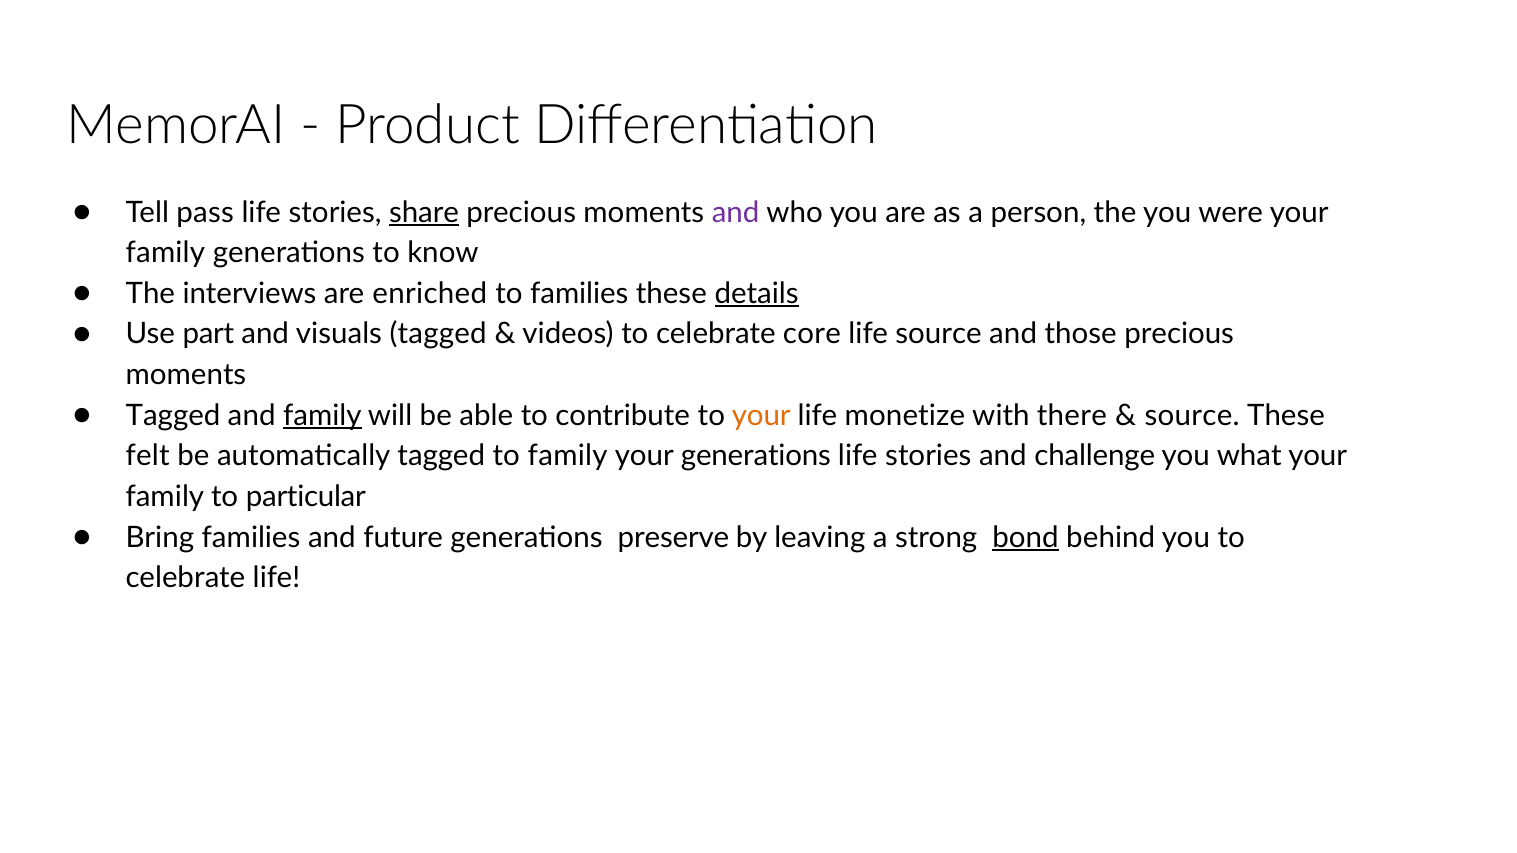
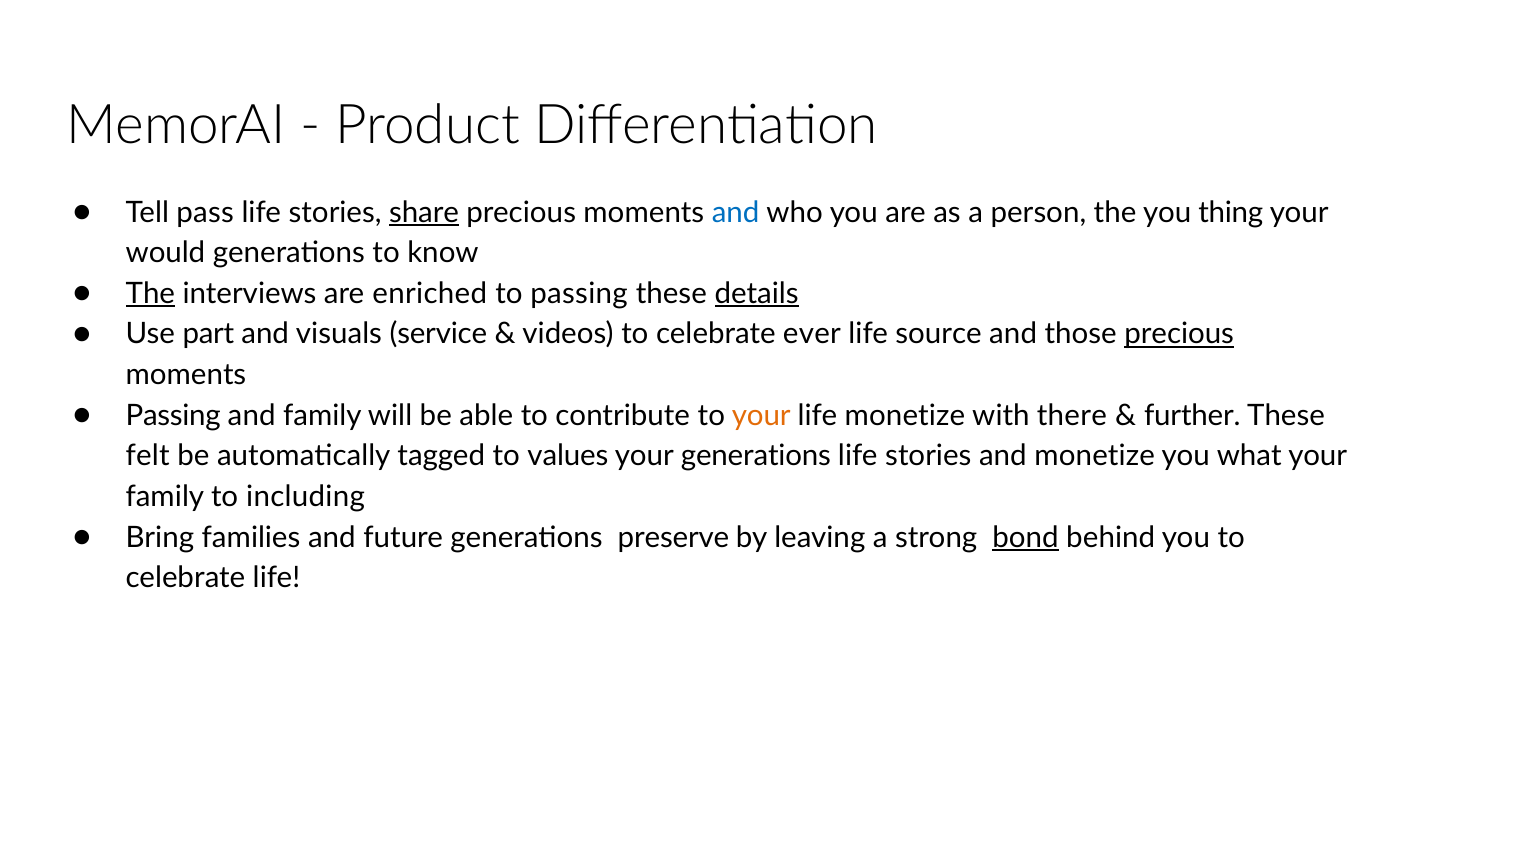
and colour: purple -> blue (736, 212)
were: were -> thing (1231, 212)
family: family -> would (165, 253)
The underline: none -> present (150, 294)
to families: families -> passing (579, 294)
visuals tagged: tagged -> service (438, 334)
core: core -> ever (812, 334)
precious underline: none -> present (1179, 334)
Tagged: Tagged -> Passing (173, 416)
family underline: present -> none (322, 416)
source: source -> further (1192, 416)
to family: family -> values (568, 456)
and challenge: challenge -> monetize (1095, 456)
particular: particular -> including (306, 497)
